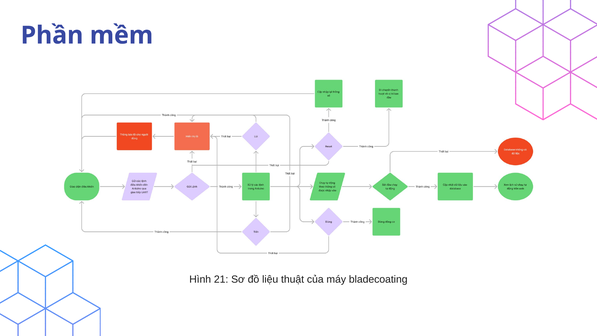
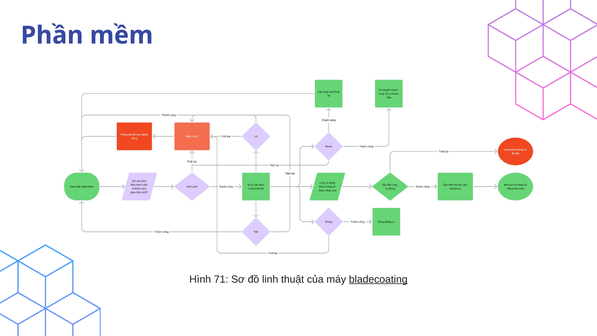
21: 21 -> 71 (221, 279)
liệu: liệu -> linh (270, 279)
bladecoating underline: none -> present (378, 279)
